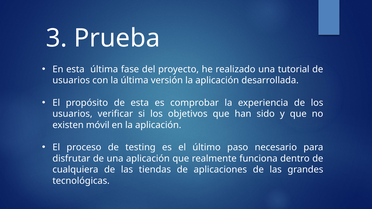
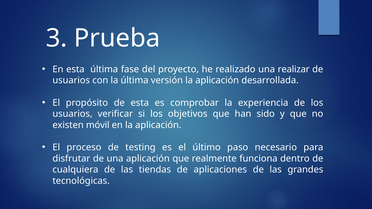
tutorial: tutorial -> realizar (294, 69)
